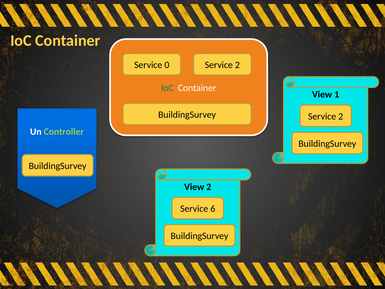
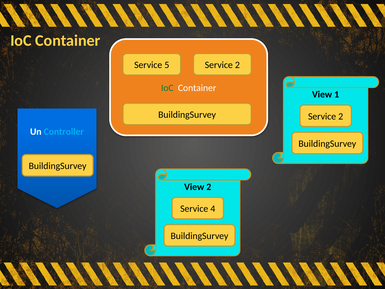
0: 0 -> 5 (167, 65)
Controller colour: light green -> light blue (64, 132)
6: 6 -> 4 (213, 209)
